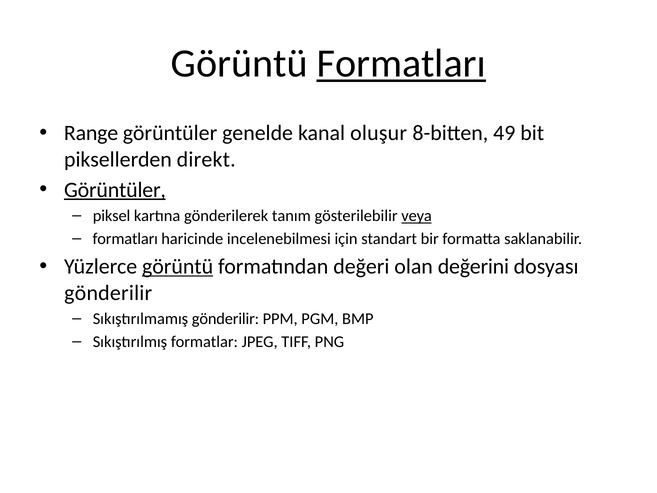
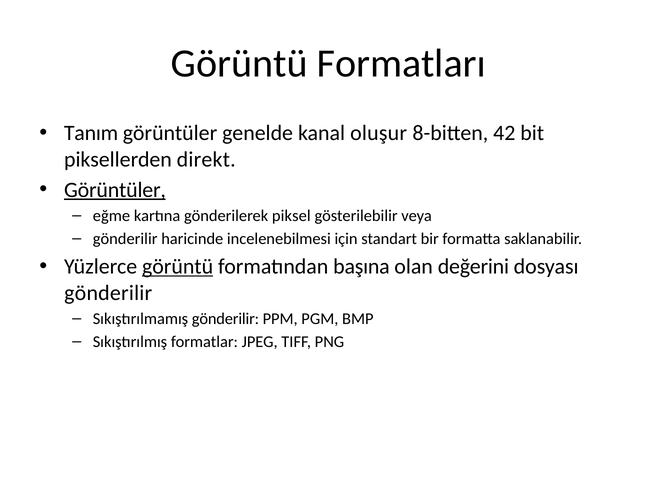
Formatları underline: present -> none (401, 64)
Range: Range -> Tanım (91, 133)
49: 49 -> 42 (504, 133)
piksel: piksel -> eğme (111, 216)
tanım: tanım -> piksel (291, 216)
veya underline: present -> none (417, 216)
formatları: formatları -> gönderilir (125, 239)
değeri: değeri -> başına (361, 267)
